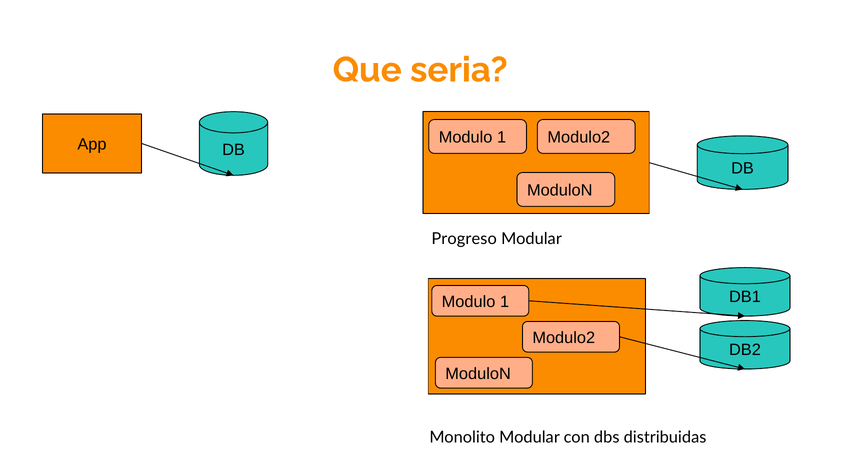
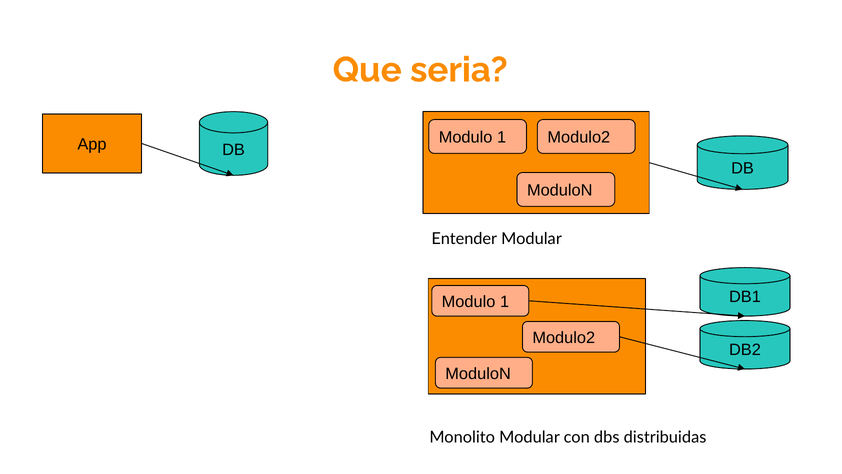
Progreso: Progreso -> Entender (464, 239)
